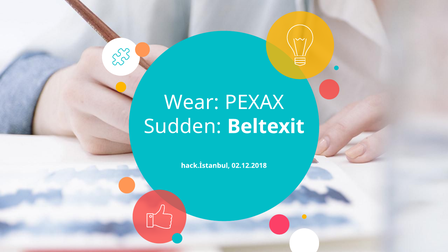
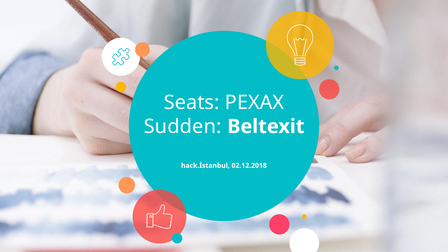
Wear: Wear -> Seats (192, 103)
